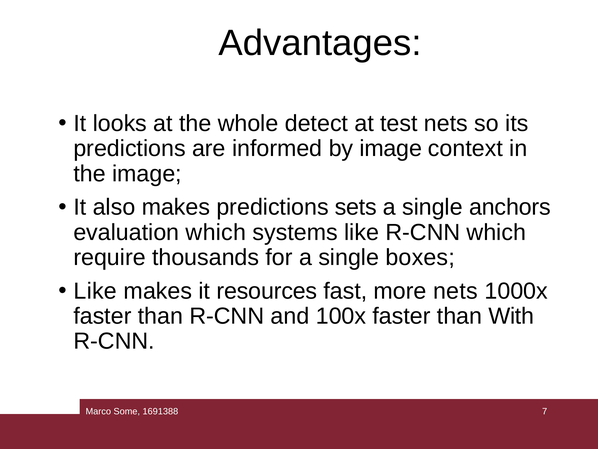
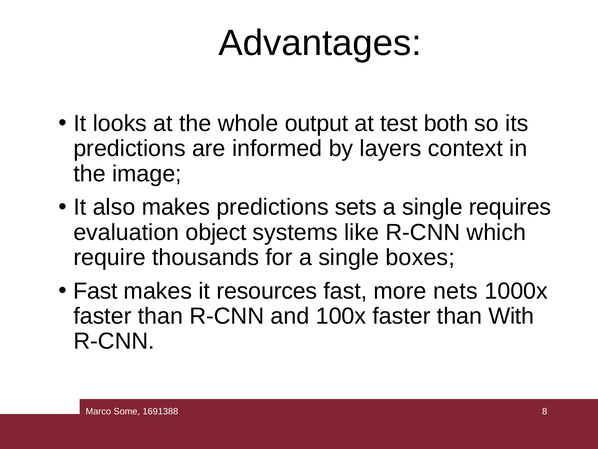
detect: detect -> output (317, 123)
test nets: nets -> both (446, 123)
by image: image -> layers (391, 148)
anchors: anchors -> requires (510, 207)
evaluation which: which -> object (216, 232)
Like: Like -> Fast (95, 291)
7: 7 -> 8 (545, 411)
